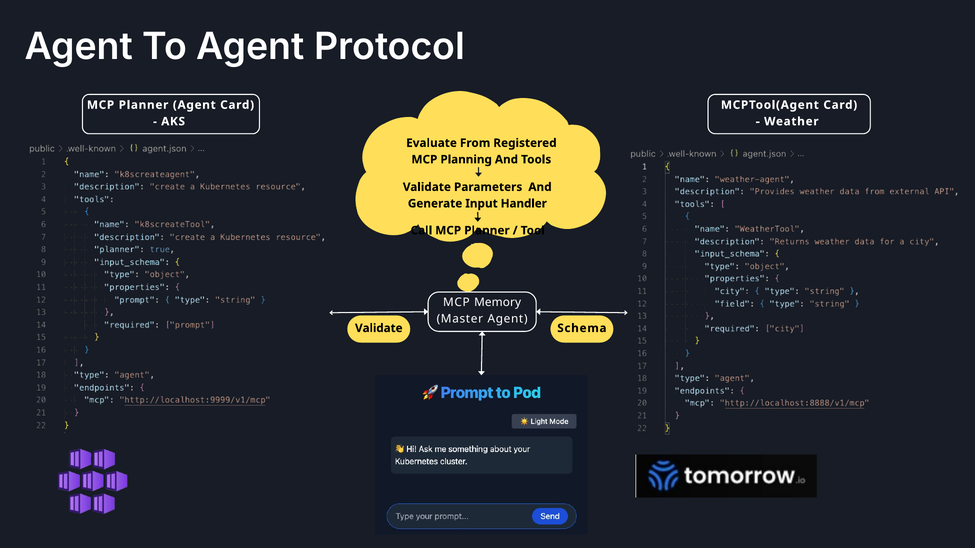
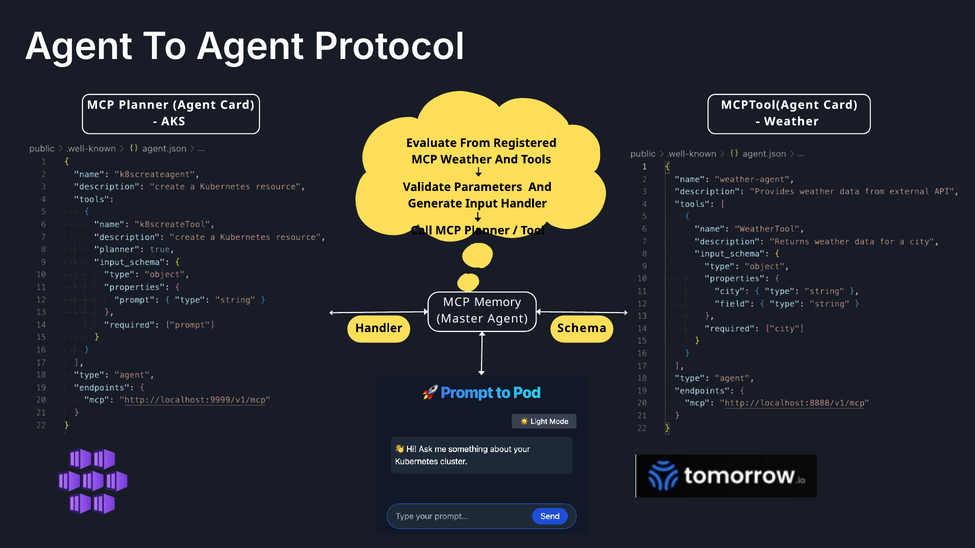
MCP Planning: Planning -> Weather (466, 160)
Validate: Validate -> Handler (379, 328)
